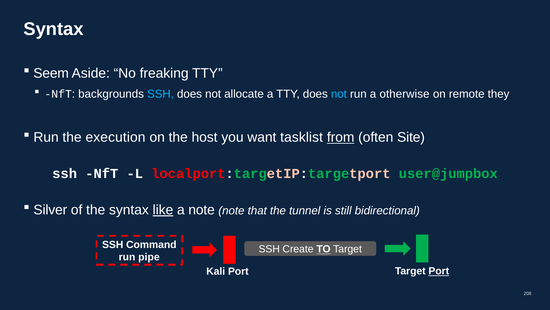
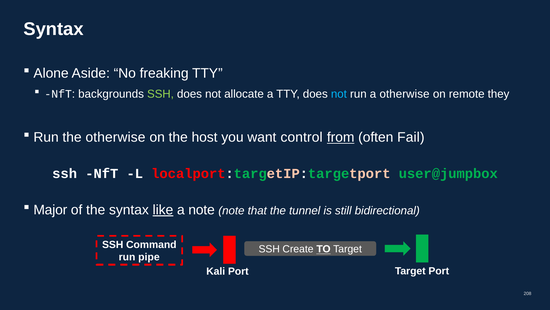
Seem: Seem -> Alone (51, 73)
SSH colour: light blue -> light green (160, 94)
the execution: execution -> otherwise (115, 137)
tasklist: tasklist -> control (302, 137)
Site: Site -> Fail (411, 137)
Silver: Silver -> Major (50, 210)
Port underline: present -> none (439, 271)
